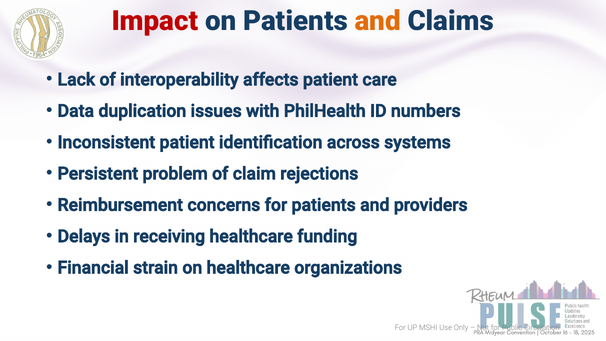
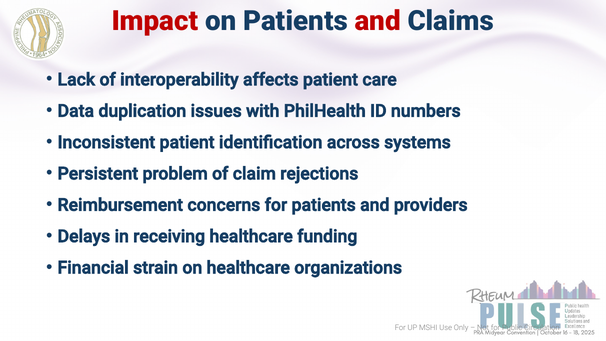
and colour: orange -> red (378, 21)
